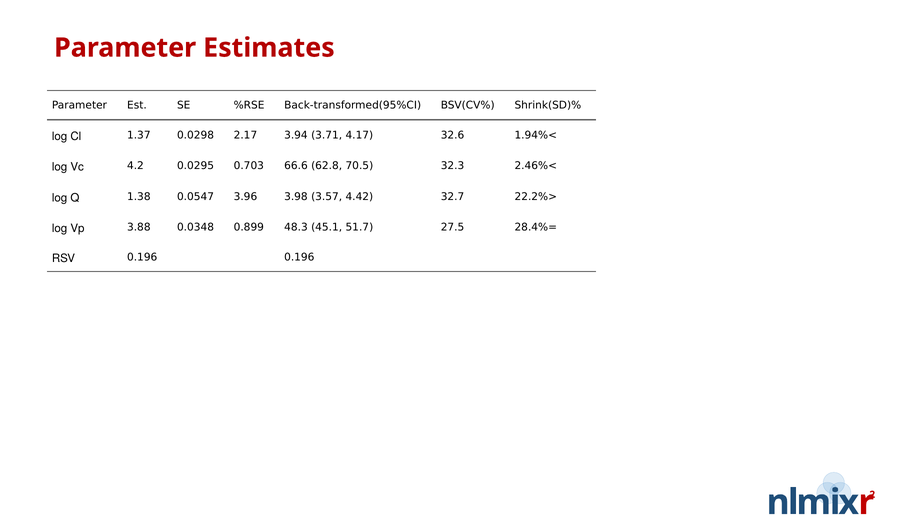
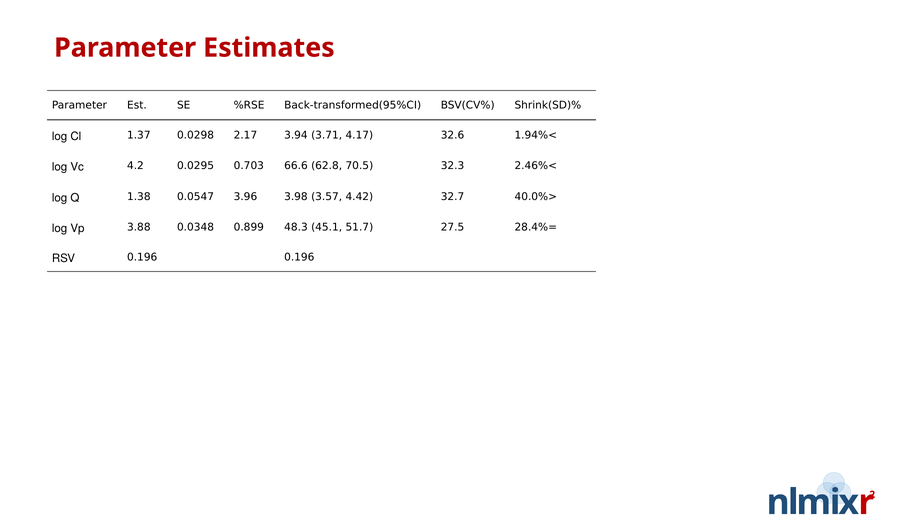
22.2%>: 22.2%> -> 40.0%> (536, 197)
